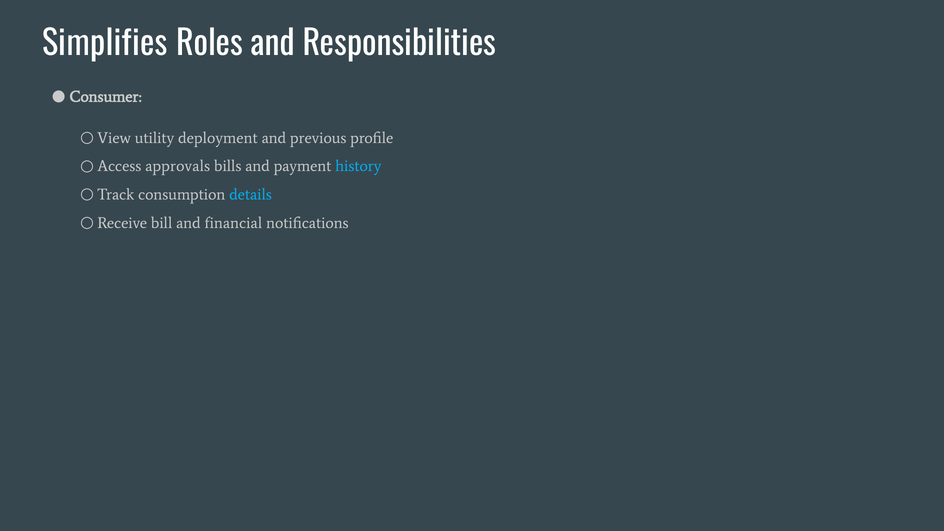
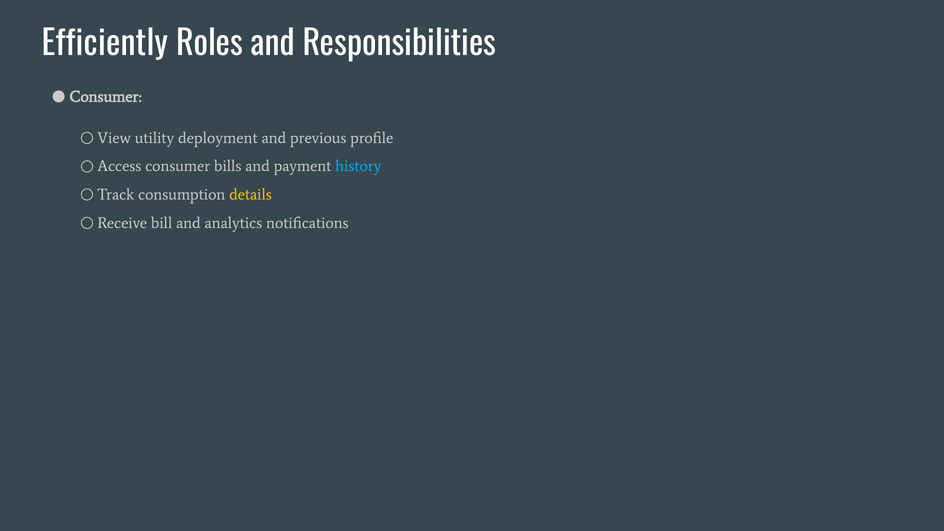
Simplifies: Simplifies -> Efficiently (105, 44)
approvals: approvals -> consumer (178, 166)
details colour: light blue -> yellow (250, 195)
financial: financial -> analytics (233, 223)
